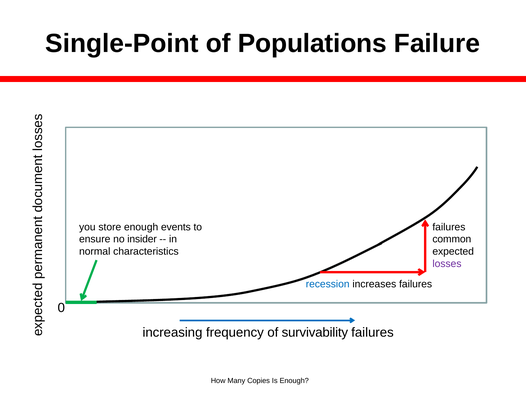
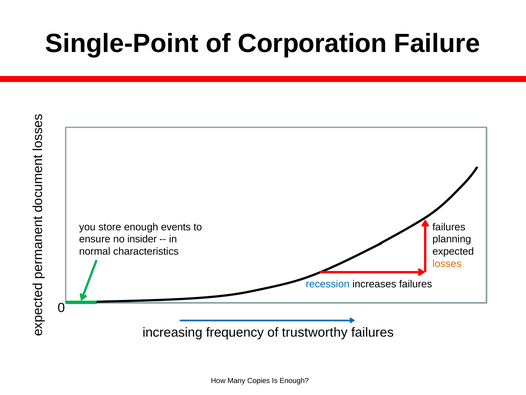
Populations: Populations -> Corporation (312, 43)
common: common -> planning (452, 239)
losses colour: purple -> orange (447, 264)
survivability: survivability -> trustworthy (315, 332)
